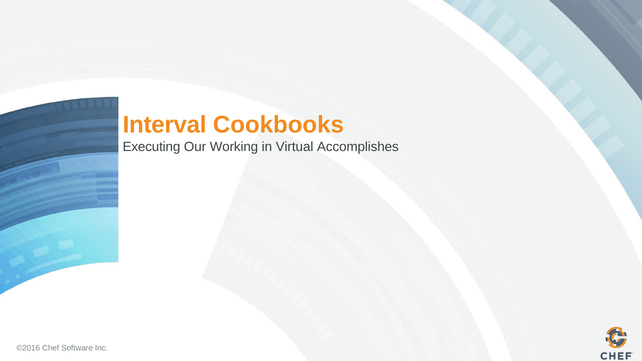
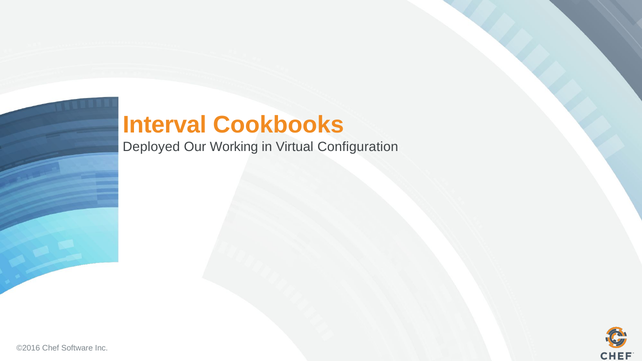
Executing: Executing -> Deployed (151, 147)
Accomplishes: Accomplishes -> Configuration (358, 147)
